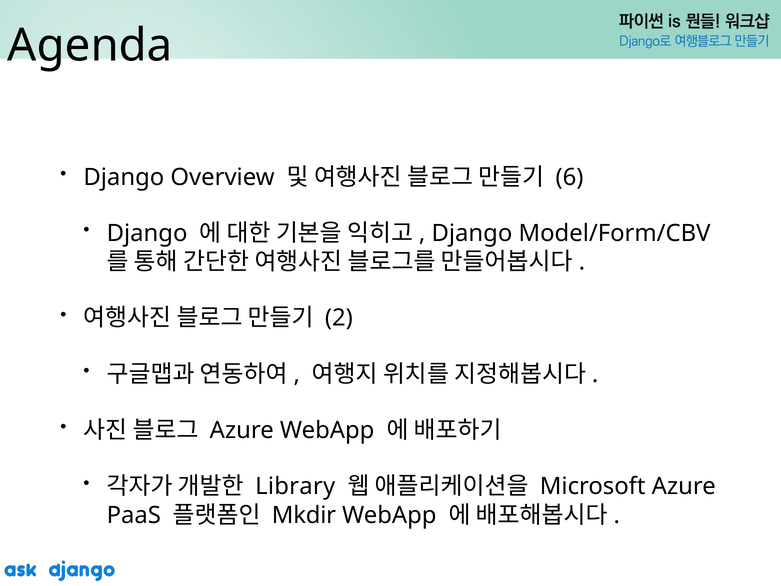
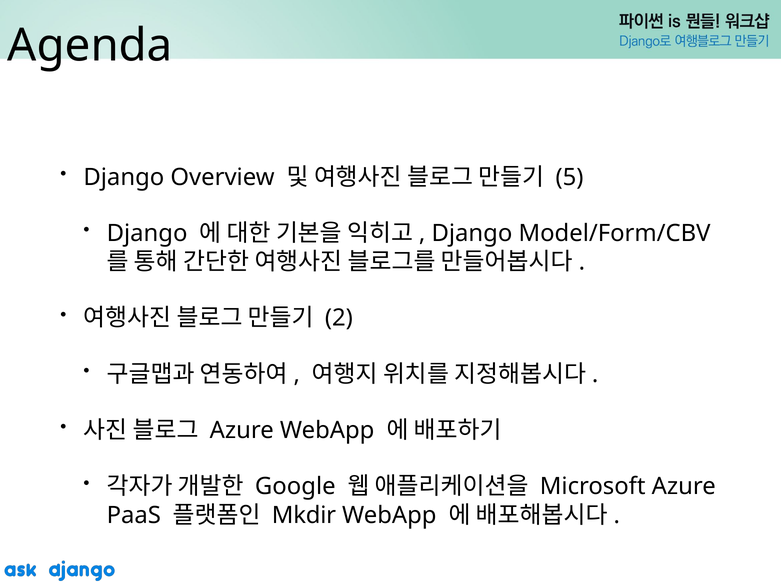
6: 6 -> 5 (570, 177)
Library: Library -> Google (295, 486)
